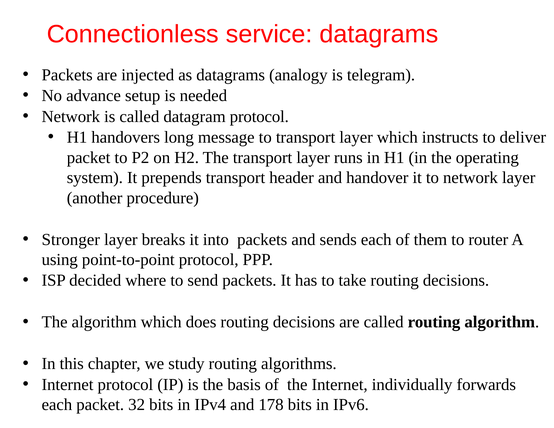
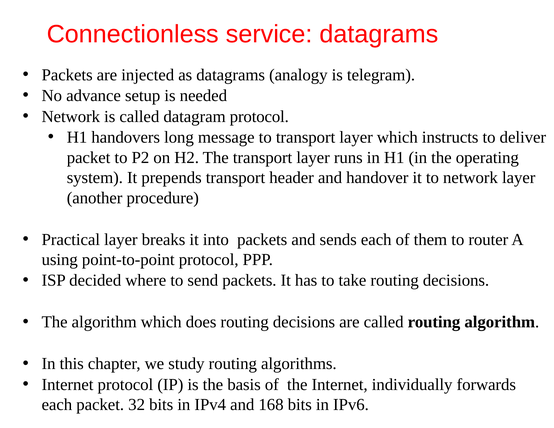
Stronger: Stronger -> Practical (71, 240)
178: 178 -> 168 (271, 405)
